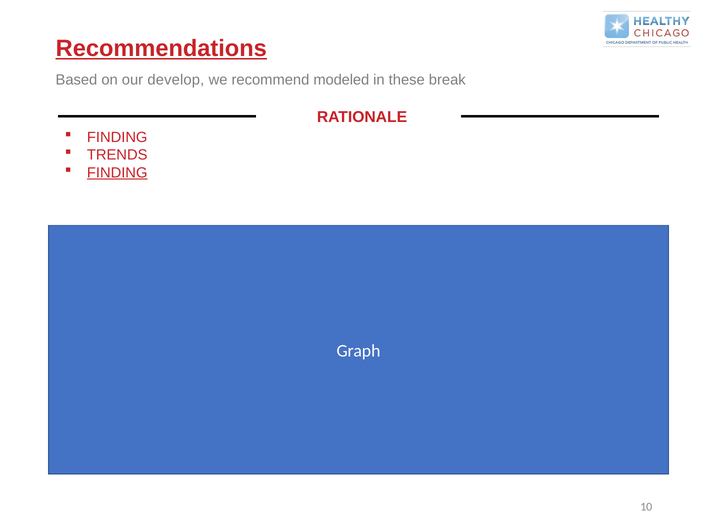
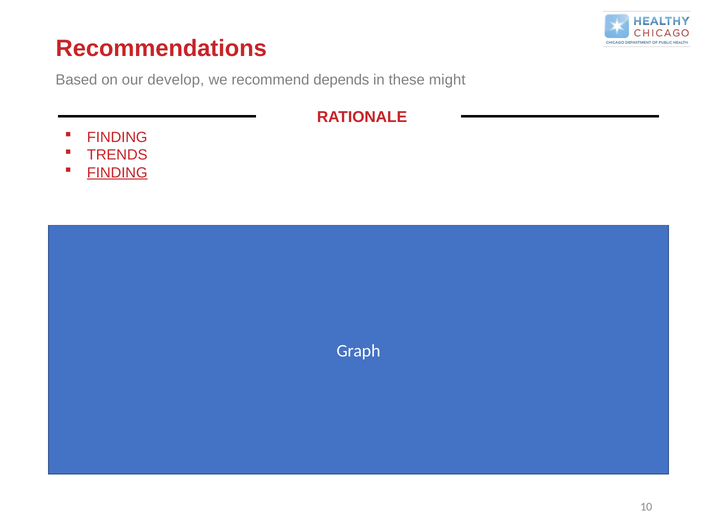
Recommendations underline: present -> none (161, 49)
modeled: modeled -> depends (341, 80)
break: break -> might (447, 80)
